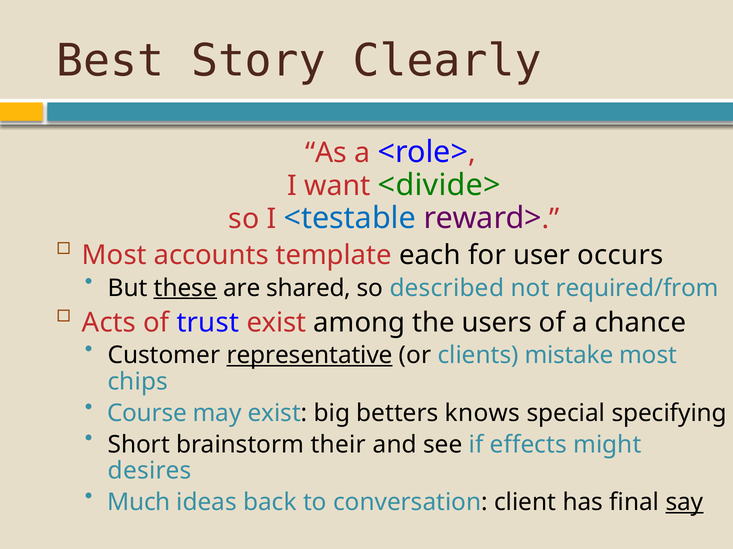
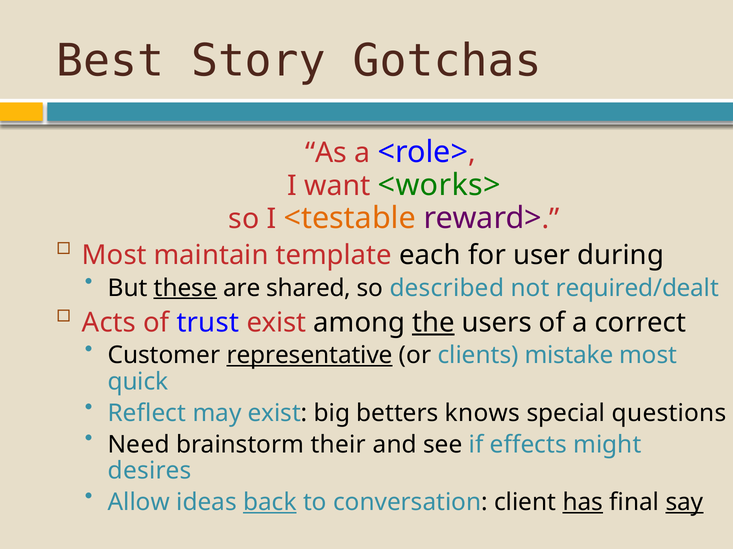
Clearly: Clearly -> Gotchas (447, 61)
<divide>: <divide> -> <works> (439, 185)
<testable colour: blue -> orange (350, 218)
accounts: accounts -> maintain (211, 256)
occurs: occurs -> during (621, 256)
required/from: required/from -> required/dealt (637, 288)
the underline: none -> present (433, 323)
chance: chance -> correct (640, 323)
chips: chips -> quick (138, 382)
Course: Course -> Reflect (147, 414)
specifying: specifying -> questions (669, 414)
Short: Short -> Need (139, 445)
Much: Much -> Allow (139, 503)
back underline: none -> present (270, 503)
has underline: none -> present (583, 503)
